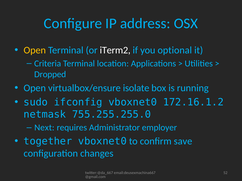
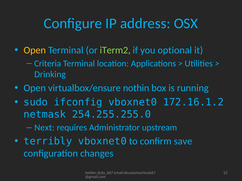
iTerm2 colour: white -> light green (115, 50)
Dropped: Dropped -> Drinking (50, 75)
isolate: isolate -> nothin (136, 88)
755.255.255.0: 755.255.255.0 -> 254.255.255.0 (112, 115)
employer: employer -> upstream (159, 128)
together: together -> terribly (48, 142)
